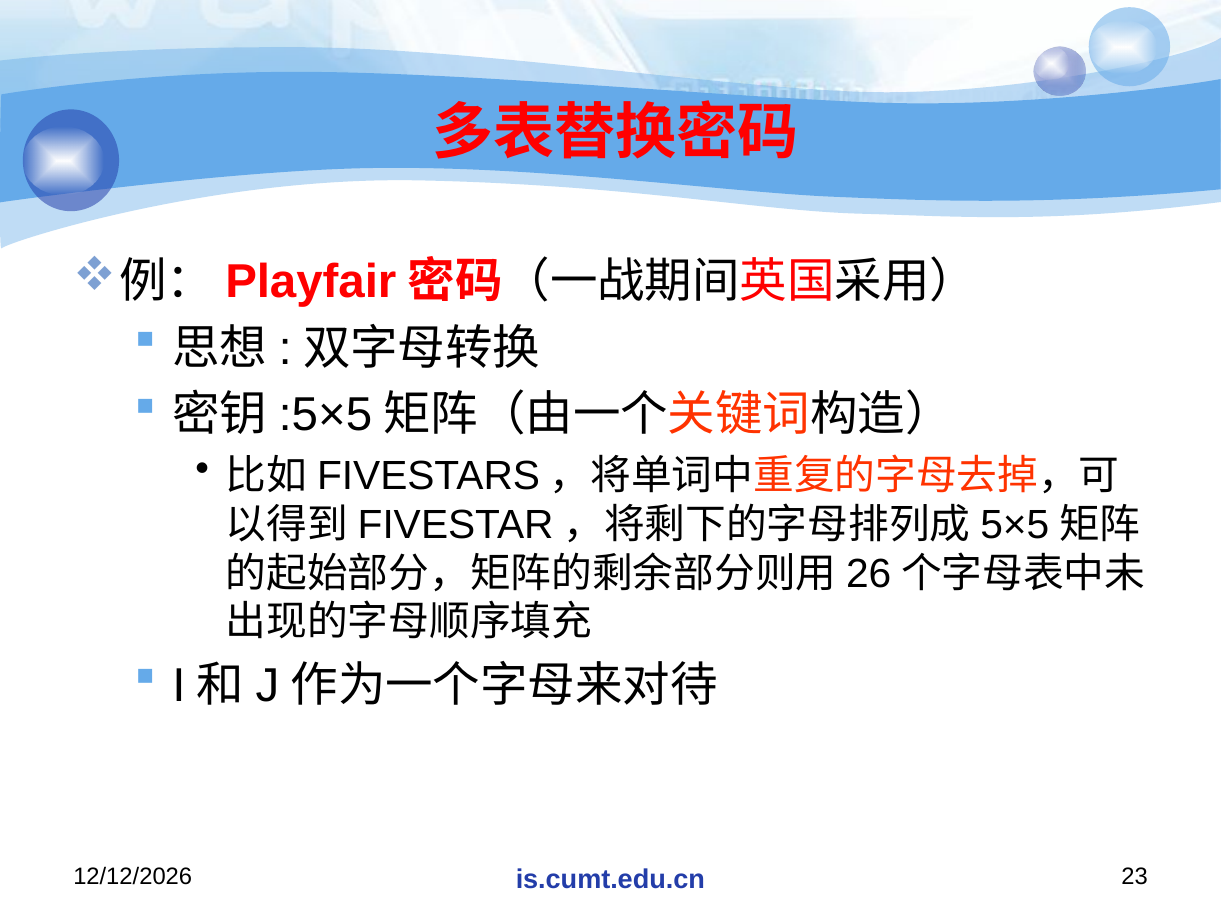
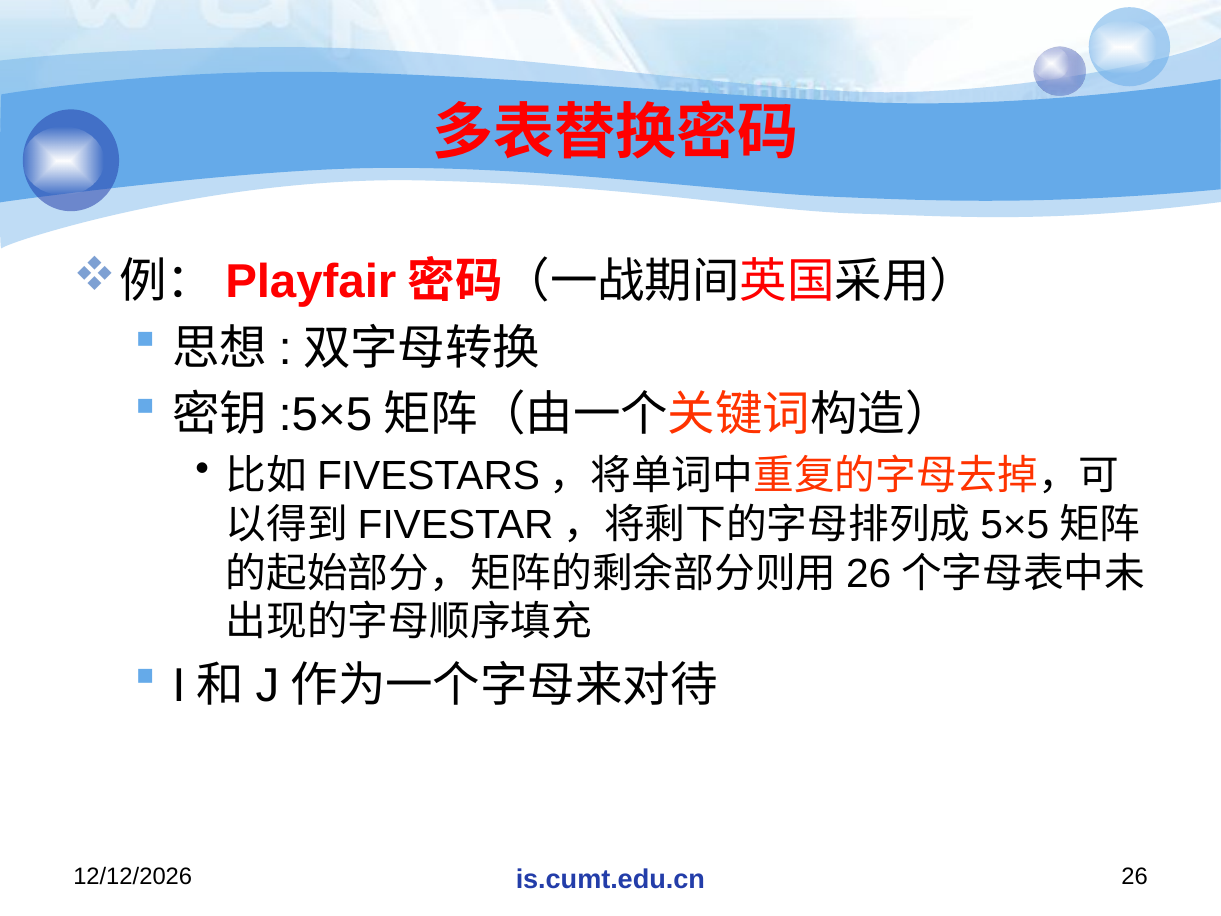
23: 23 -> 26 (1135, 877)
